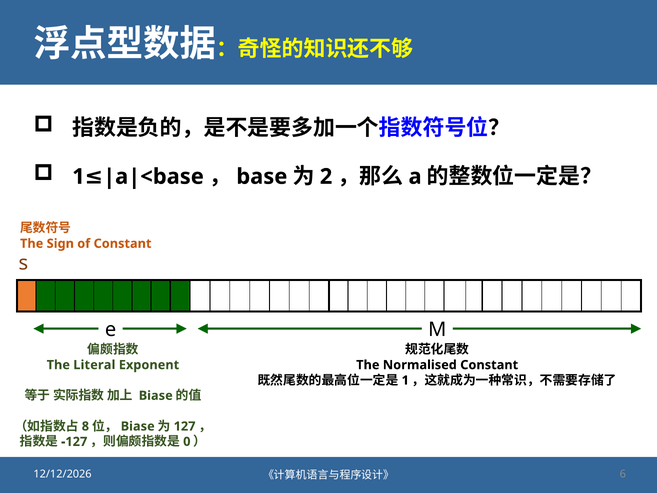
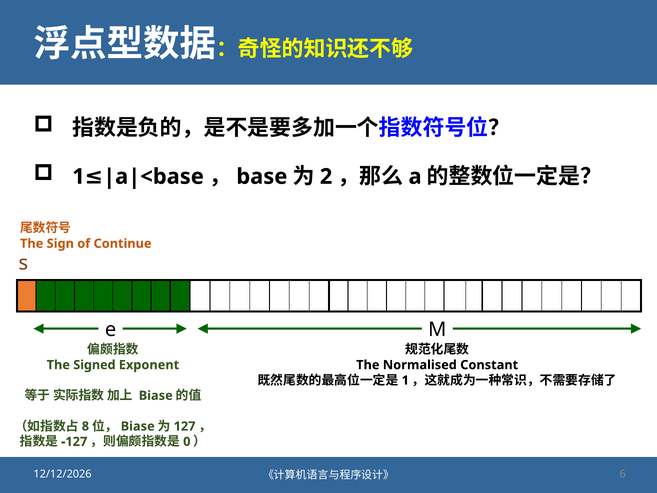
of Constant: Constant -> Continue (123, 243)
Literal: Literal -> Signed (94, 365)
